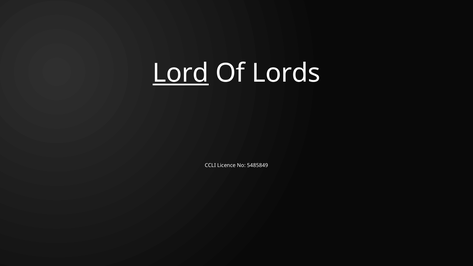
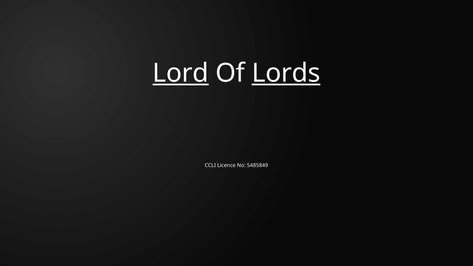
Lords underline: none -> present (286, 73)
